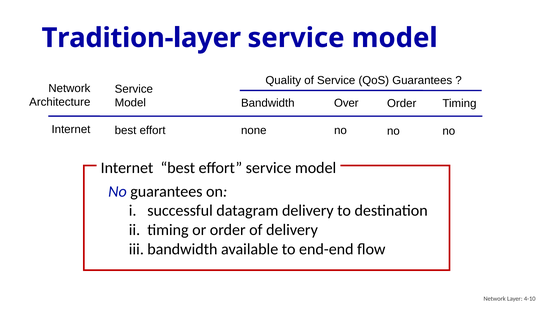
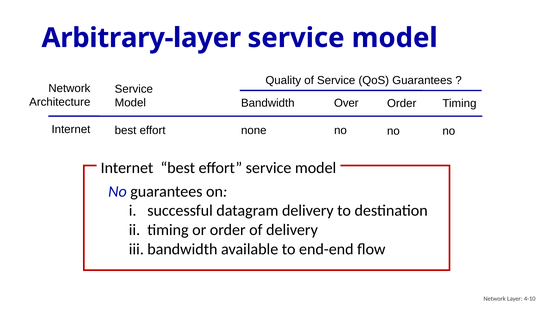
Tradition-layer: Tradition-layer -> Arbitrary-layer (141, 38)
